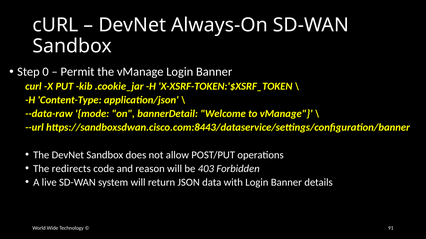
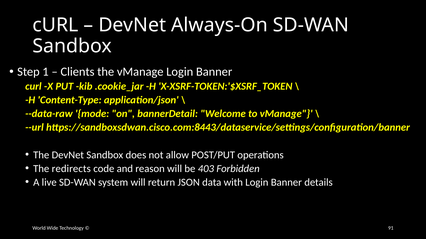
0: 0 -> 1 (46, 72)
Permit: Permit -> Clients (78, 72)
